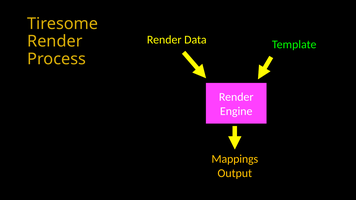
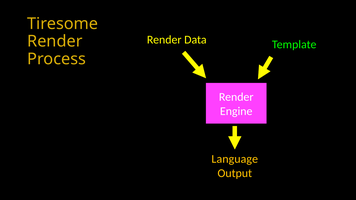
Mappings: Mappings -> Language (235, 159)
